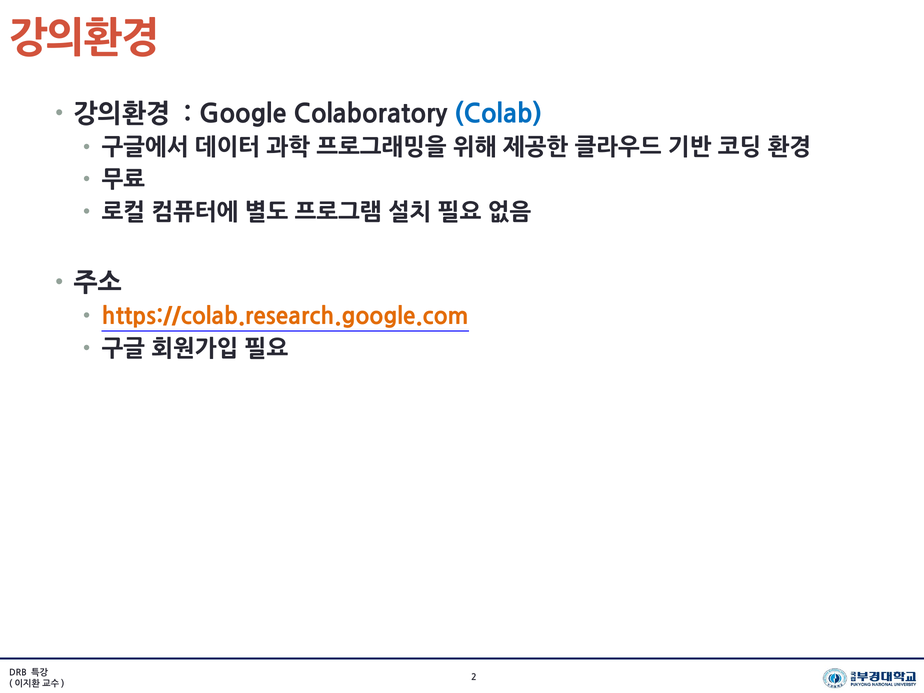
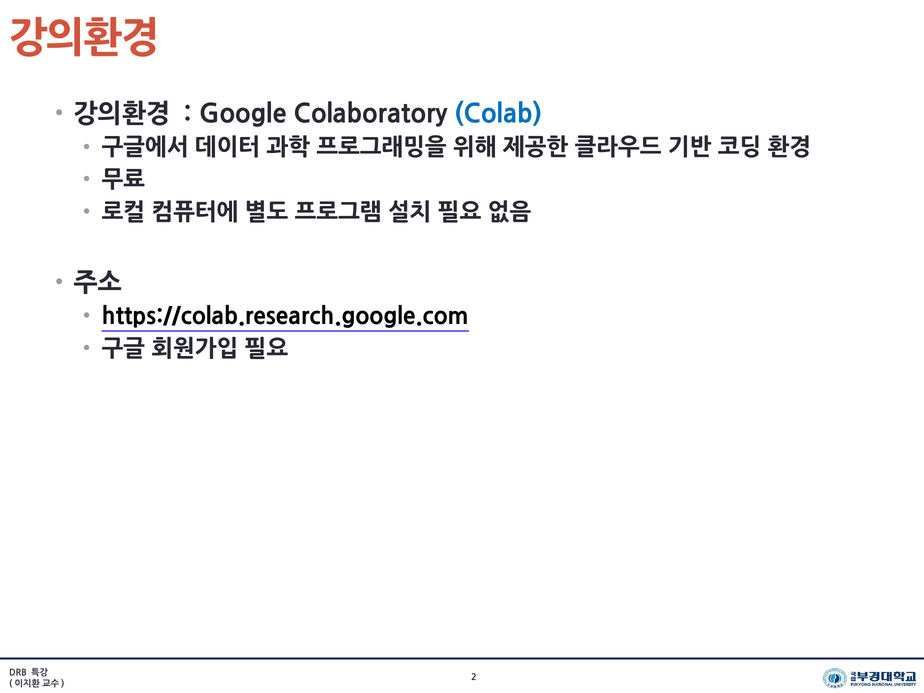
https://colab.research.google.com colour: orange -> black (285, 317)
